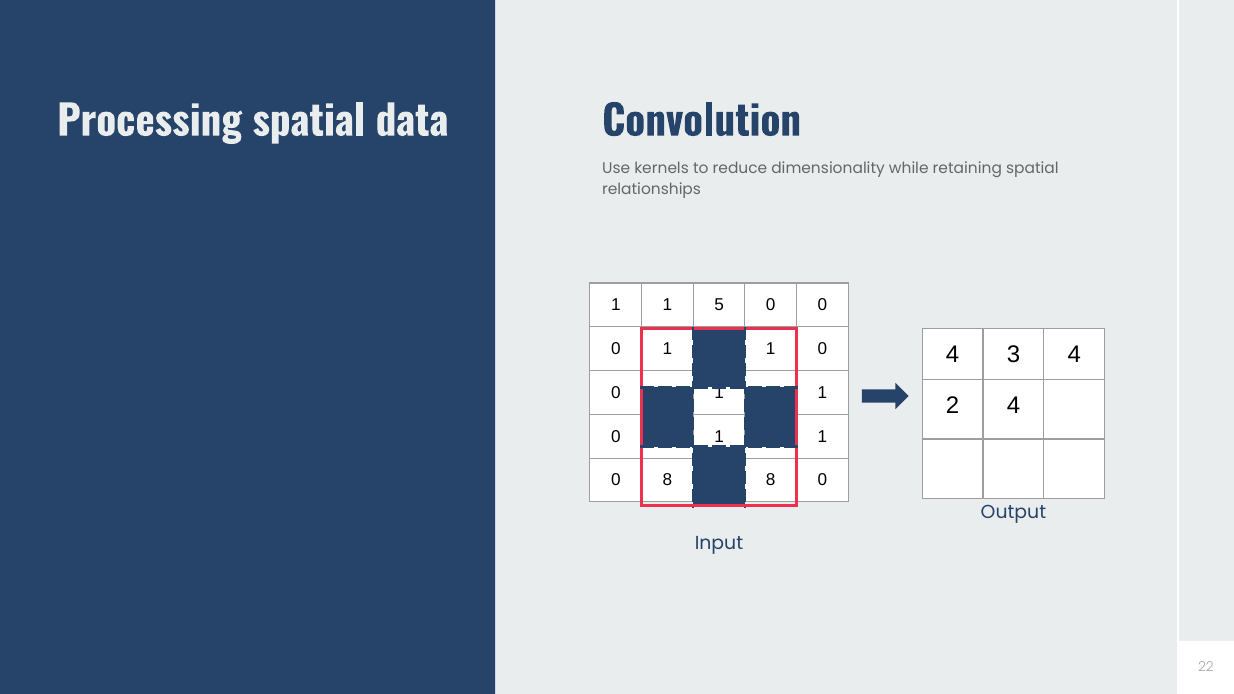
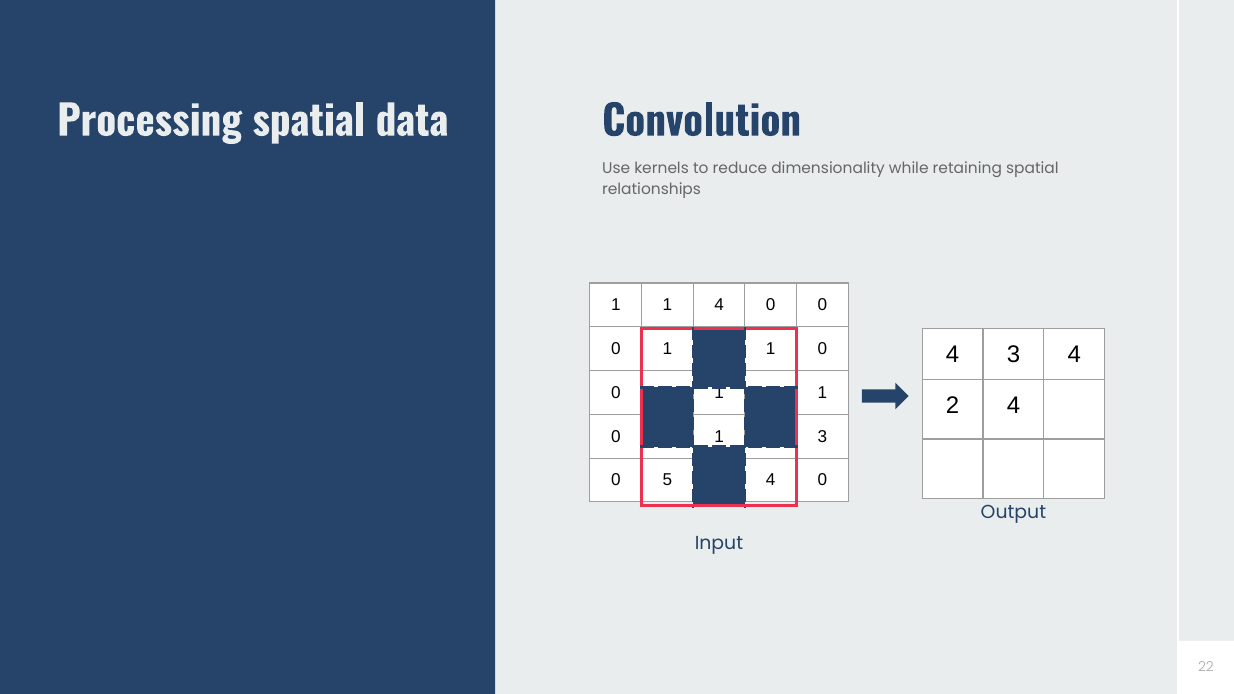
1 1 5: 5 -> 4 (719, 305)
1: 1 -> 3 (822, 436)
0 8: 8 -> 5 (667, 480)
8: 8 -> 4 (771, 480)
